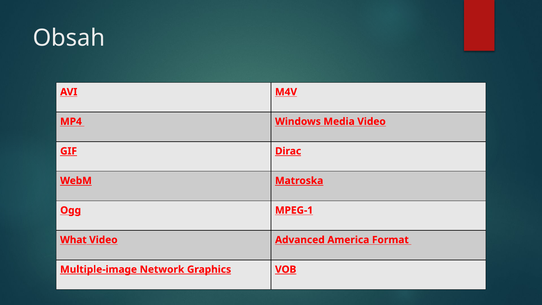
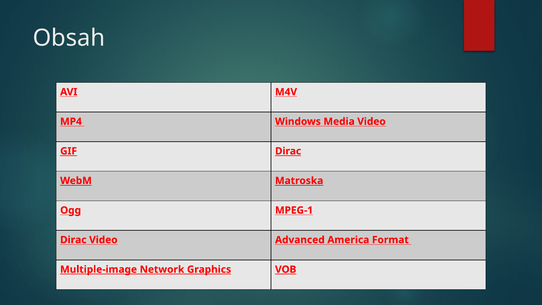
What: What -> Dirac (73, 240)
